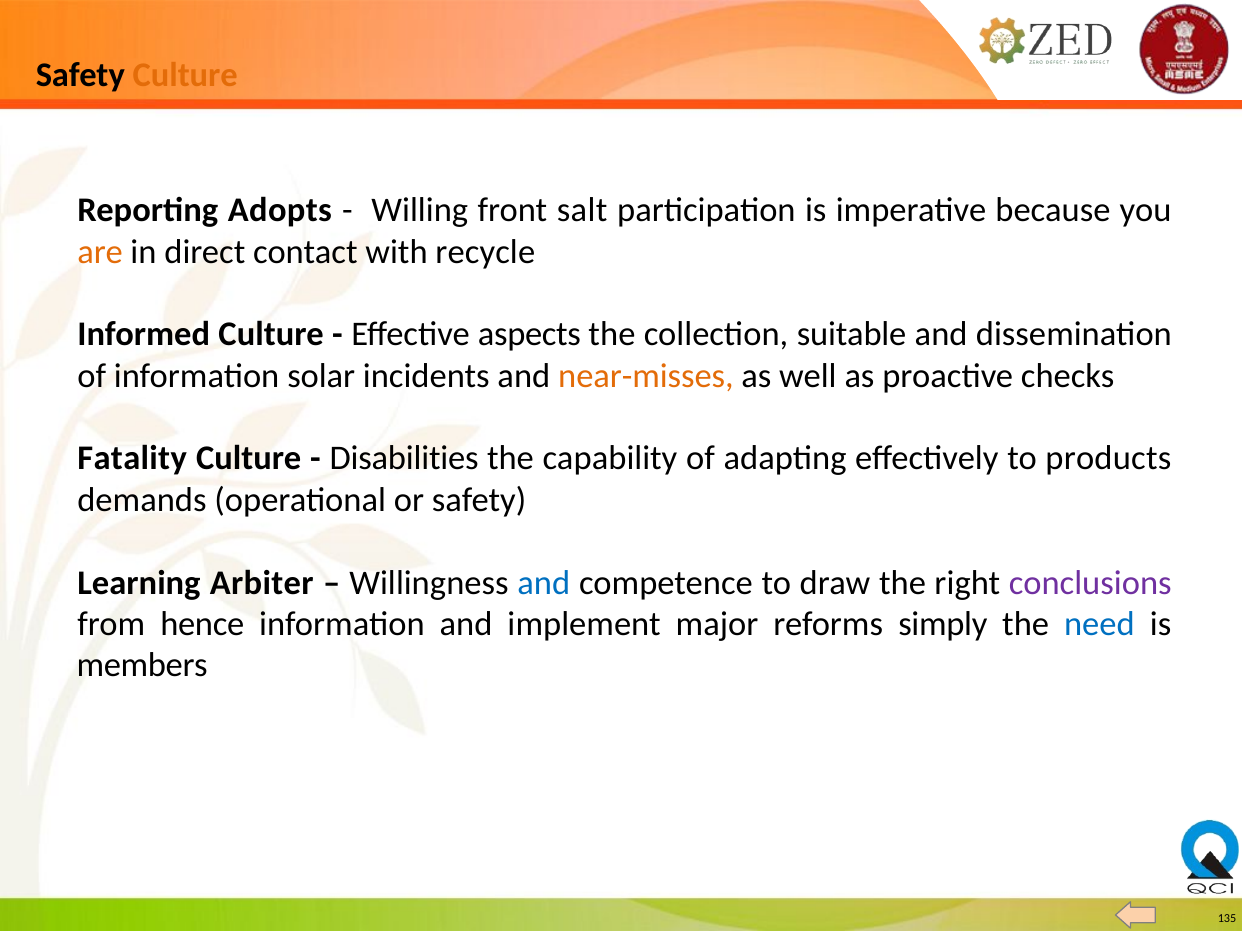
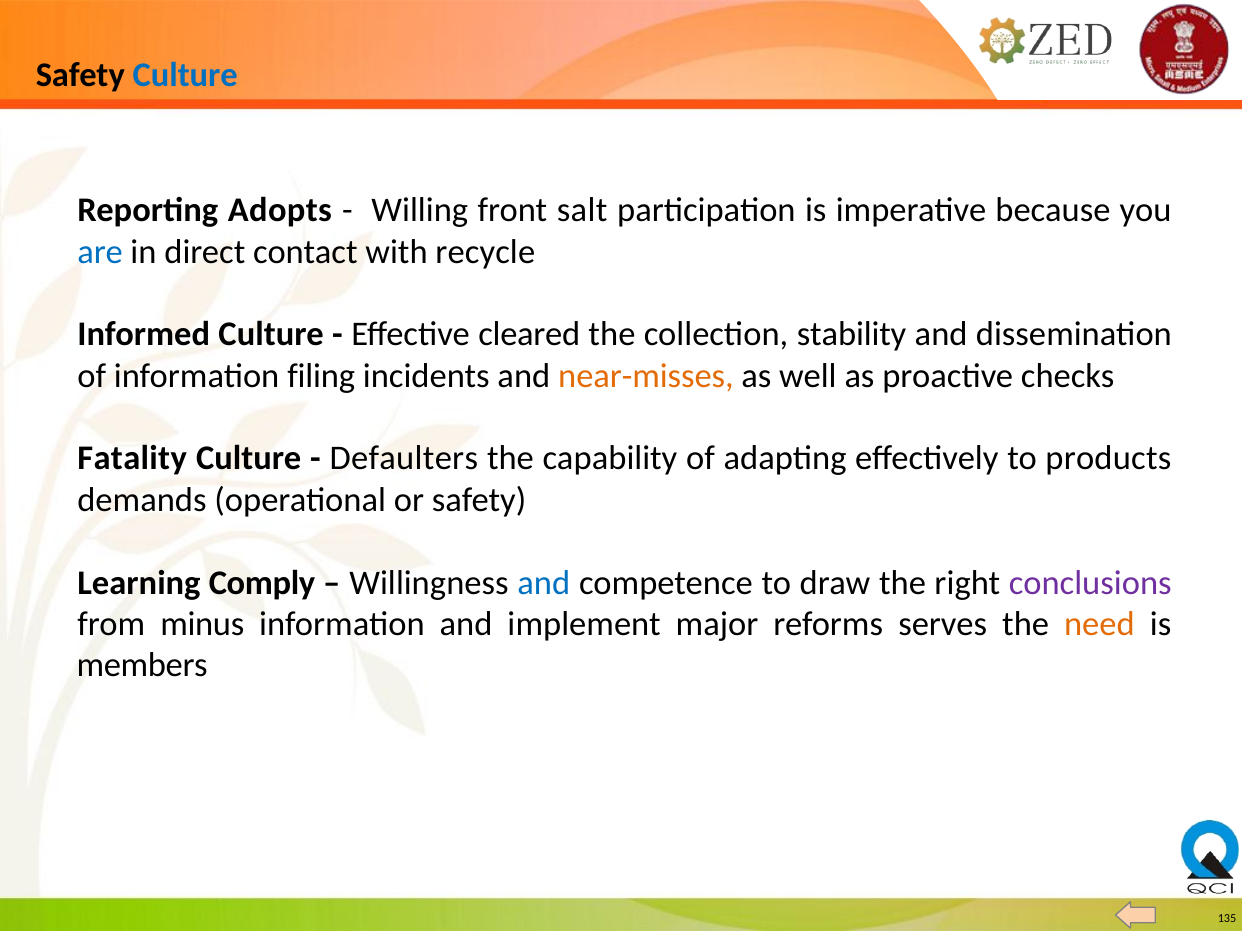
Culture colour: orange -> blue (185, 75)
are colour: orange -> blue (100, 252)
aspects: aspects -> cleared (529, 335)
suitable: suitable -> stability (852, 335)
solar: solar -> filing (321, 376)
Disabilities: Disabilities -> Defaulters (404, 459)
Arbiter: Arbiter -> Comply (262, 583)
hence: hence -> minus (202, 625)
simply: simply -> serves (943, 625)
need colour: blue -> orange (1099, 625)
